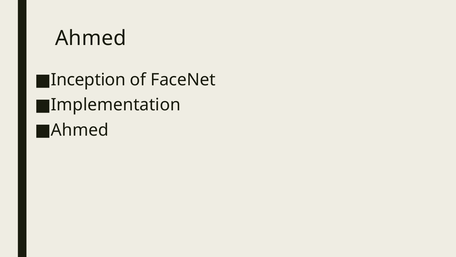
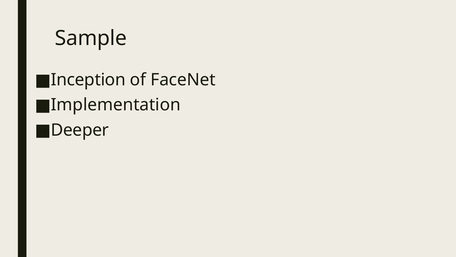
Ahmed: Ahmed -> Sample (91, 38)
Ahmed: Ahmed -> Deeper (80, 130)
